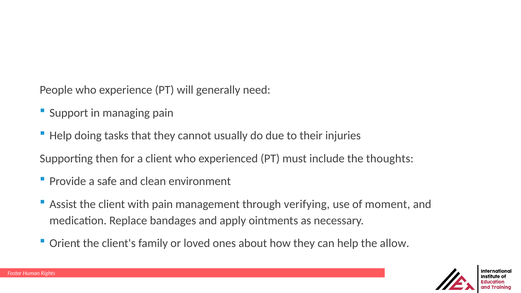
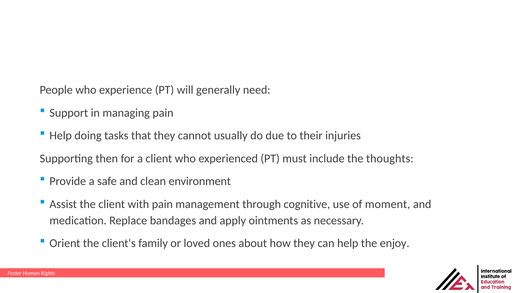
verifying: verifying -> cognitive (307, 204)
allow: allow -> enjoy (395, 243)
